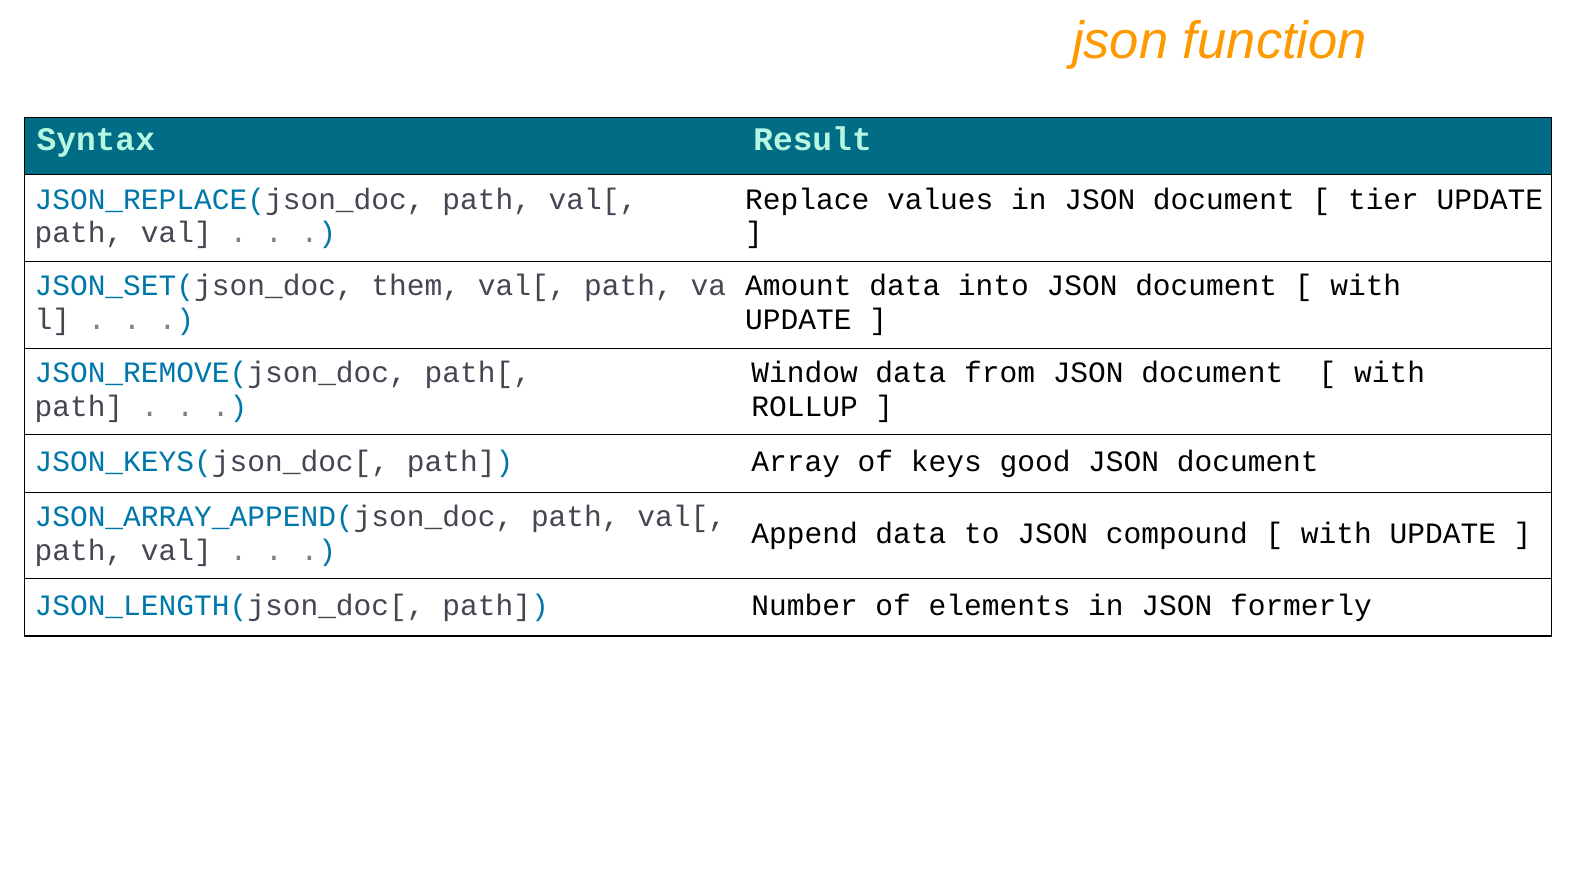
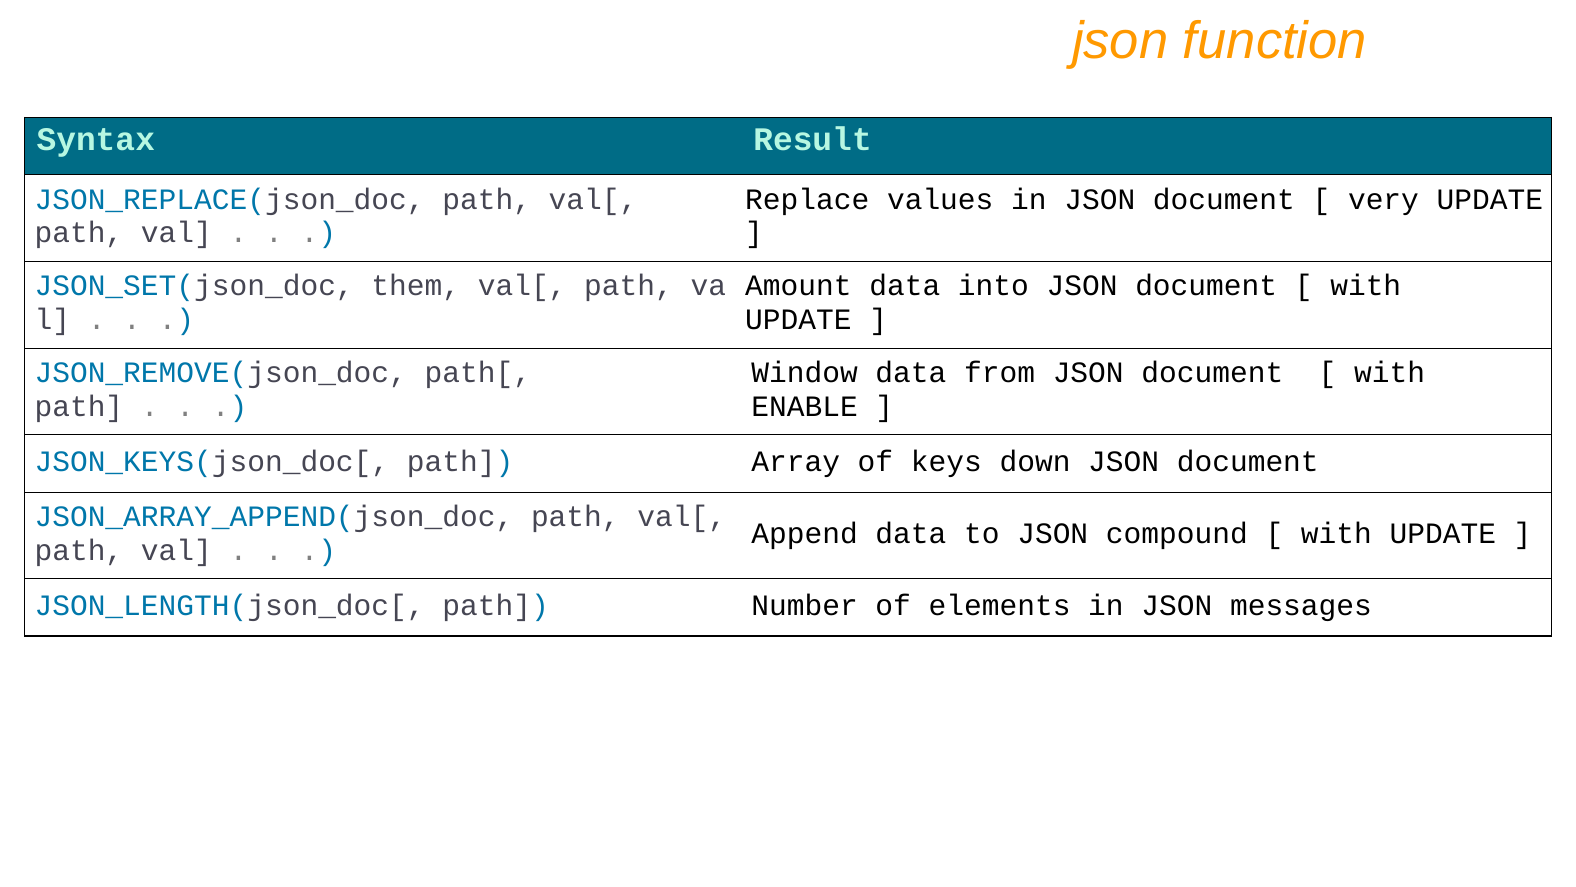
tier: tier -> very (1383, 199)
ROLLUP: ROLLUP -> ENABLE (805, 406)
good: good -> down (1035, 461)
formerly: formerly -> messages (1301, 605)
